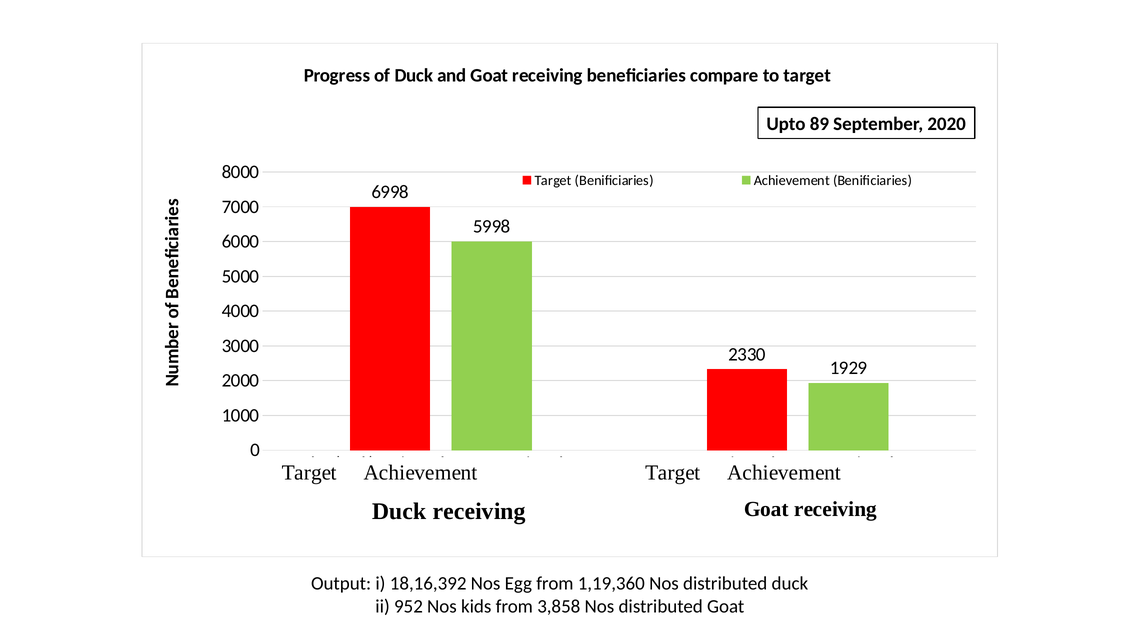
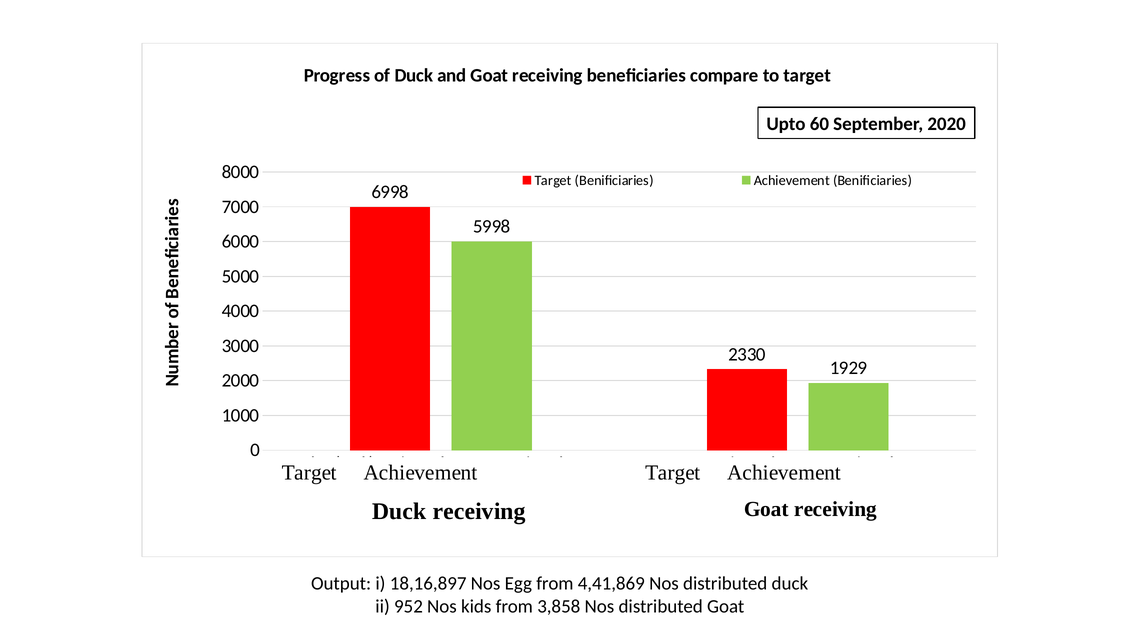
89: 89 -> 60 (819, 124)
18,16,392: 18,16,392 -> 18,16,897 (428, 583)
1,19,360: 1,19,360 -> 4,41,869 (611, 583)
